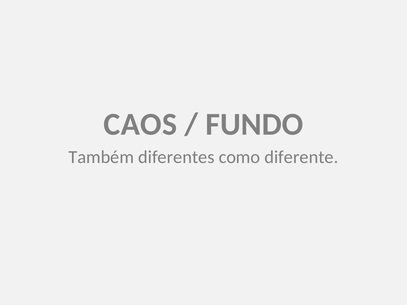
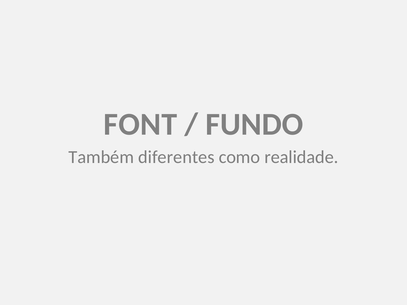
CAOS: CAOS -> FONT (140, 125)
diferente: diferente -> realidade (301, 157)
